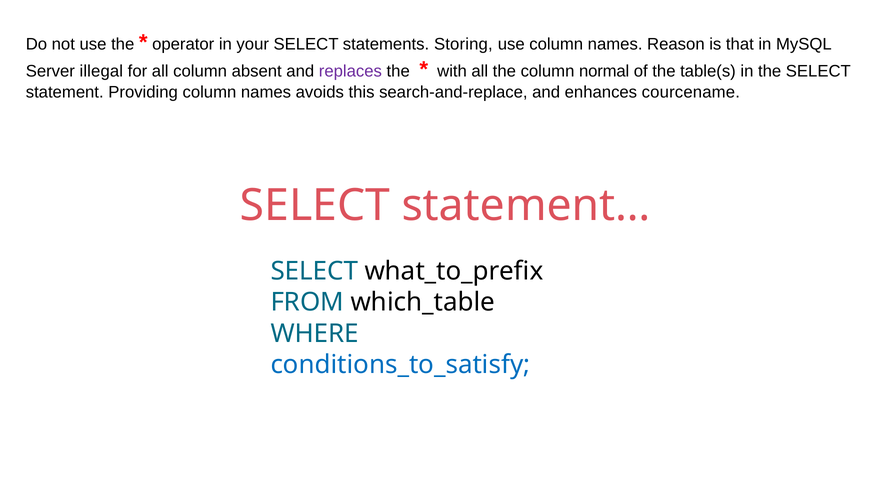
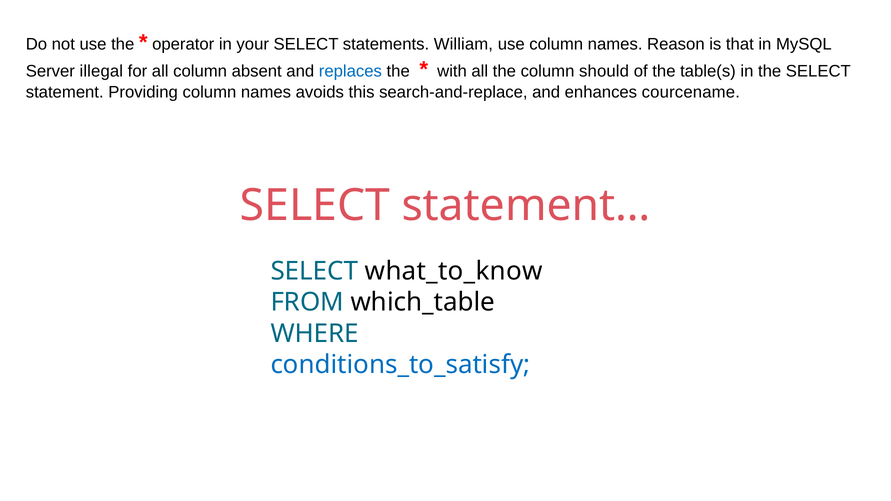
Storing: Storing -> William (463, 44)
replaces colour: purple -> blue (350, 71)
normal: normal -> should (604, 71)
what_to_prefix: what_to_prefix -> what_to_know (454, 271)
